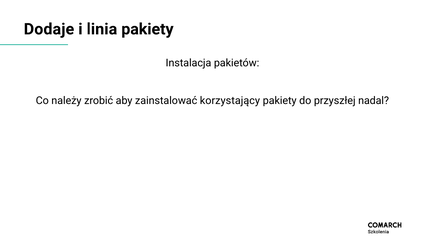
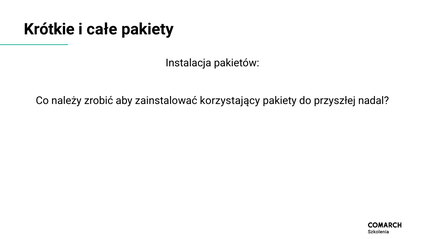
Dodaje: Dodaje -> Krótkie (49, 29)
linia: linia -> całe (102, 29)
